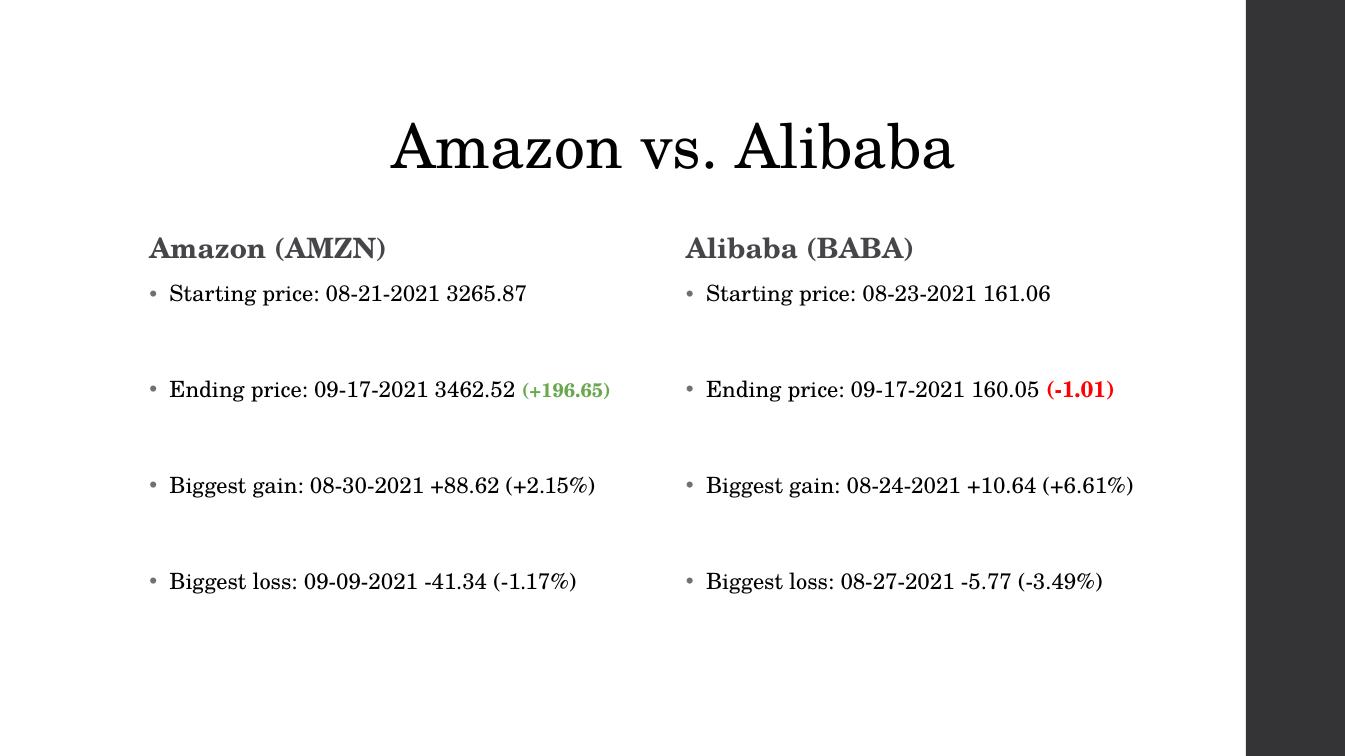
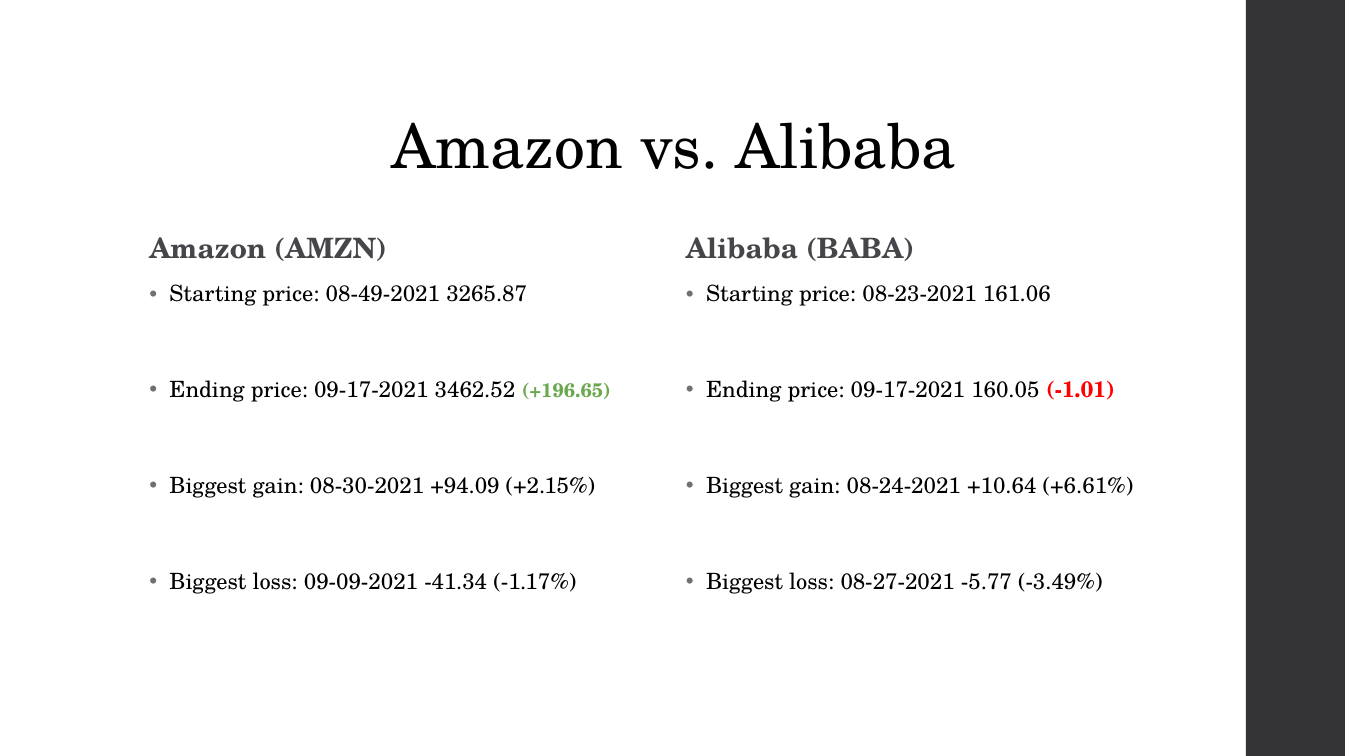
08-21-2021: 08-21-2021 -> 08-49-2021 (383, 295)
+88.62: +88.62 -> +94.09 (465, 486)
